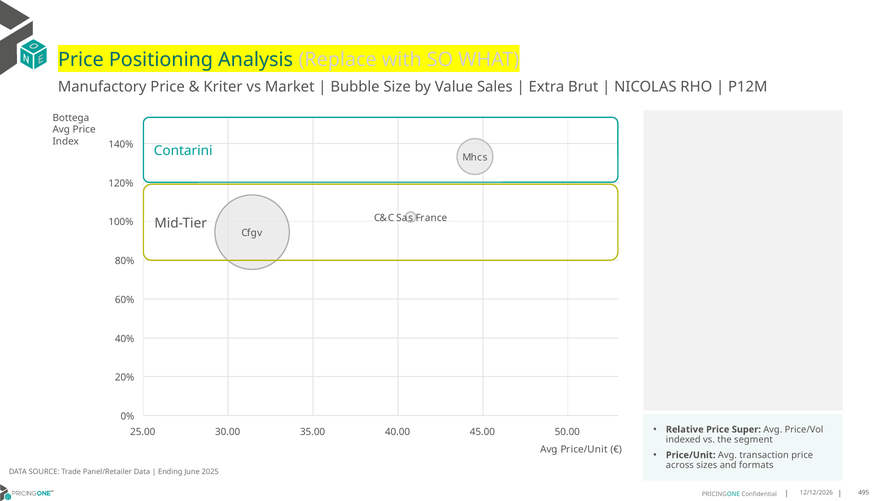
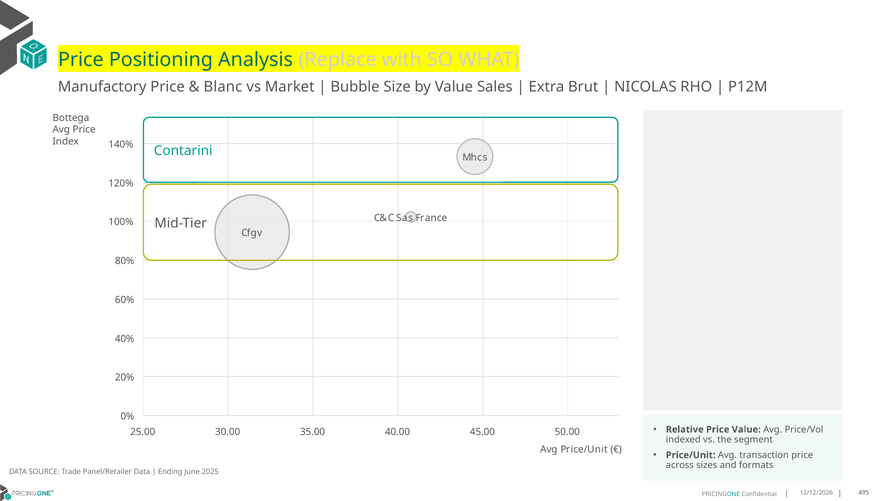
Kriter: Kriter -> Blanc (223, 87)
Price Super: Super -> Value (746, 430)
